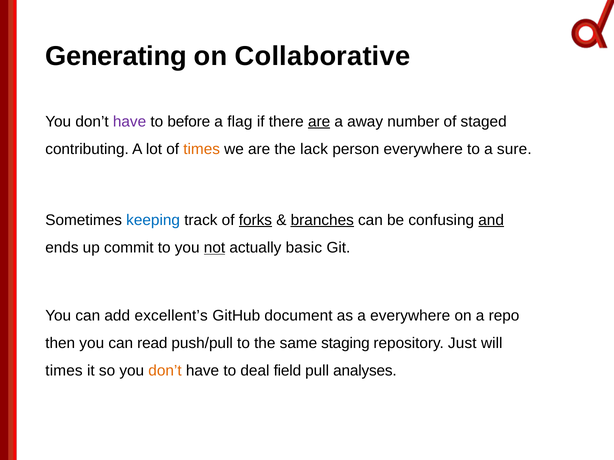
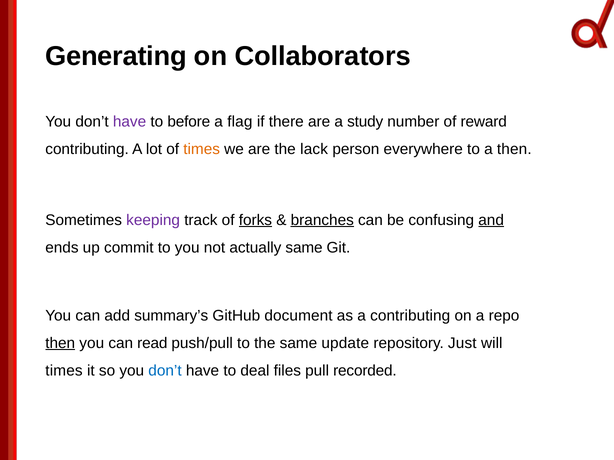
Collaborative: Collaborative -> Collaborators (323, 56)
are underline: present -> none (319, 122)
away: away -> study (365, 122)
staged: staged -> reward (484, 122)
a sure: sure -> then (514, 149)
keeping colour: blue -> purple (153, 220)
not underline: present -> none (215, 248)
actually basic: basic -> same (304, 248)
excellent’s: excellent’s -> summary’s (171, 316)
a everywhere: everywhere -> contributing (410, 316)
then underline: none -> present (60, 343)
staging: staging -> update (345, 343)
don’t colour: orange -> blue (165, 371)
field: field -> files (287, 371)
analyses: analyses -> recorded (365, 371)
